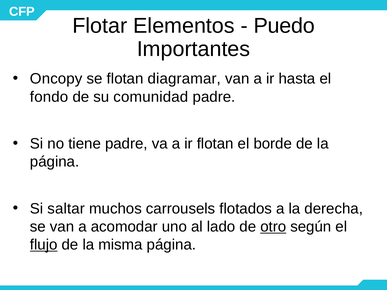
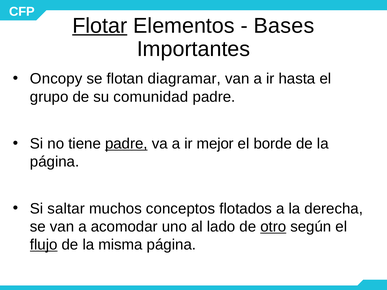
Flotar underline: none -> present (100, 26)
Puedo: Puedo -> Bases (284, 26)
fondo: fondo -> grupo (49, 97)
padre underline: none -> present (126, 144)
ir flotan: flotan -> mejor (215, 144)
carrousels: carrousels -> conceptos (181, 209)
